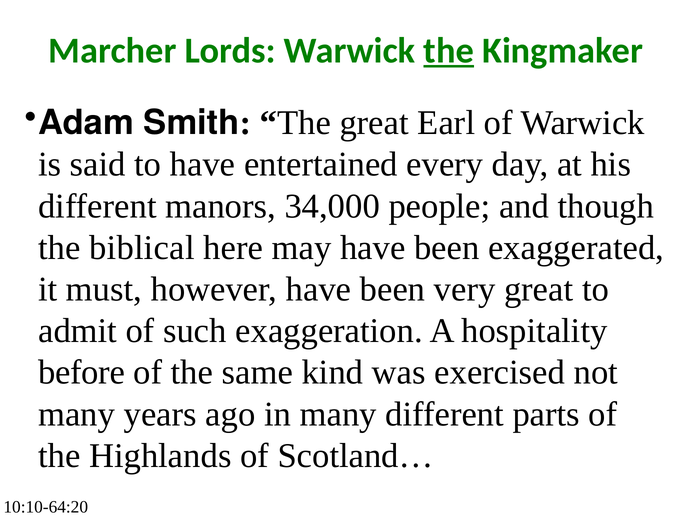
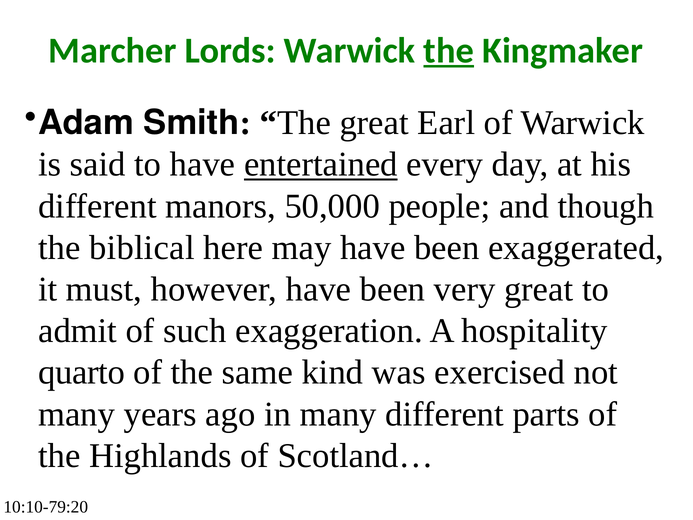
entertained underline: none -> present (321, 164)
34,000: 34,000 -> 50,000 (332, 206)
before: before -> quarto (82, 372)
10:10-64:20: 10:10-64:20 -> 10:10-79:20 (46, 507)
